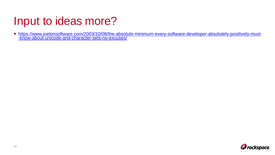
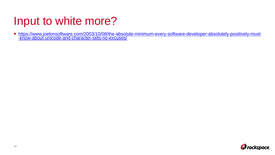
ideas: ideas -> white (69, 21)
